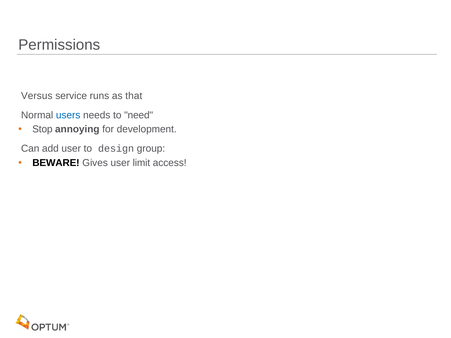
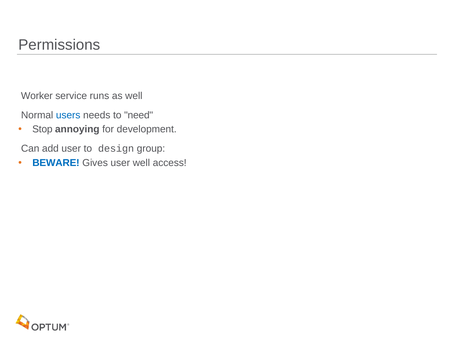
Versus: Versus -> Worker (37, 96)
as that: that -> well (134, 96)
BEWARE colour: black -> blue (56, 163)
user limit: limit -> well (141, 163)
